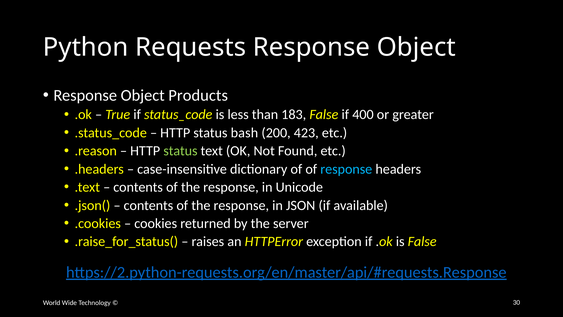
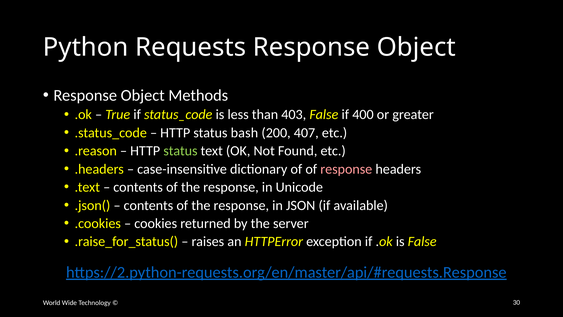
Products: Products -> Methods (198, 95)
183: 183 -> 403 (294, 115)
423: 423 -> 407 (306, 133)
response colour: light blue -> pink (346, 169)
